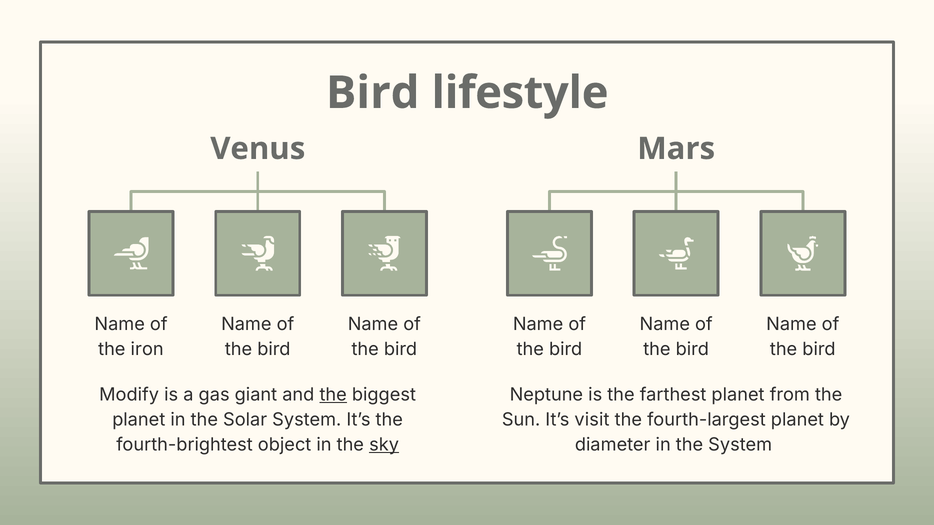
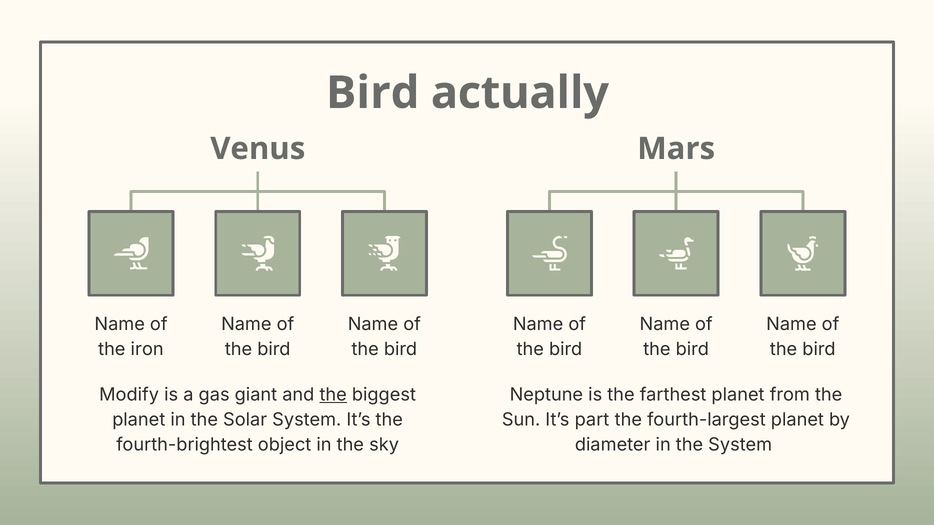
lifestyle: lifestyle -> actually (520, 93)
visit: visit -> part (592, 420)
sky underline: present -> none (384, 445)
